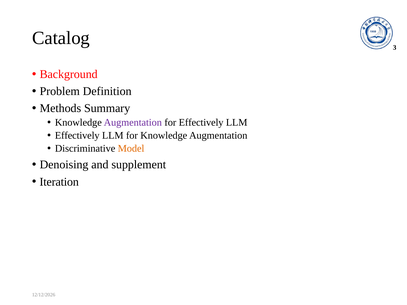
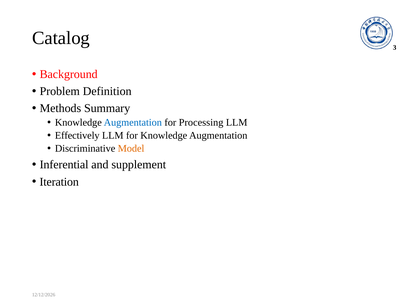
Augmentation colour: purple -> blue (133, 123)
for Effectively: Effectively -> Processing (201, 123)
Denoising: Denoising -> Inferential (64, 165)
